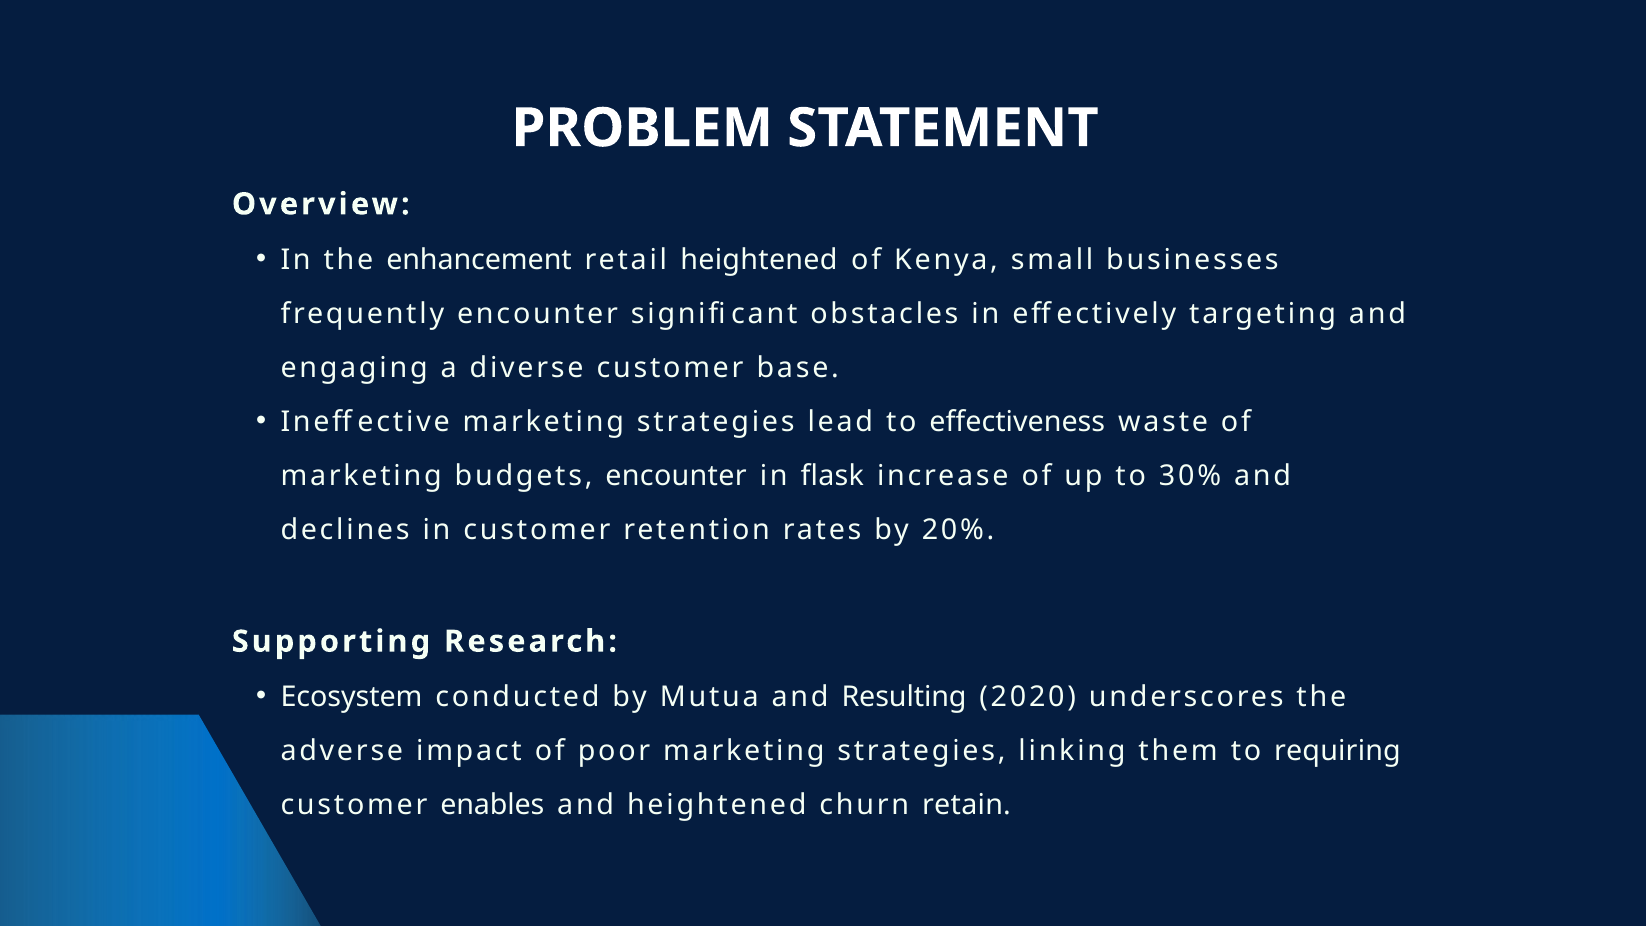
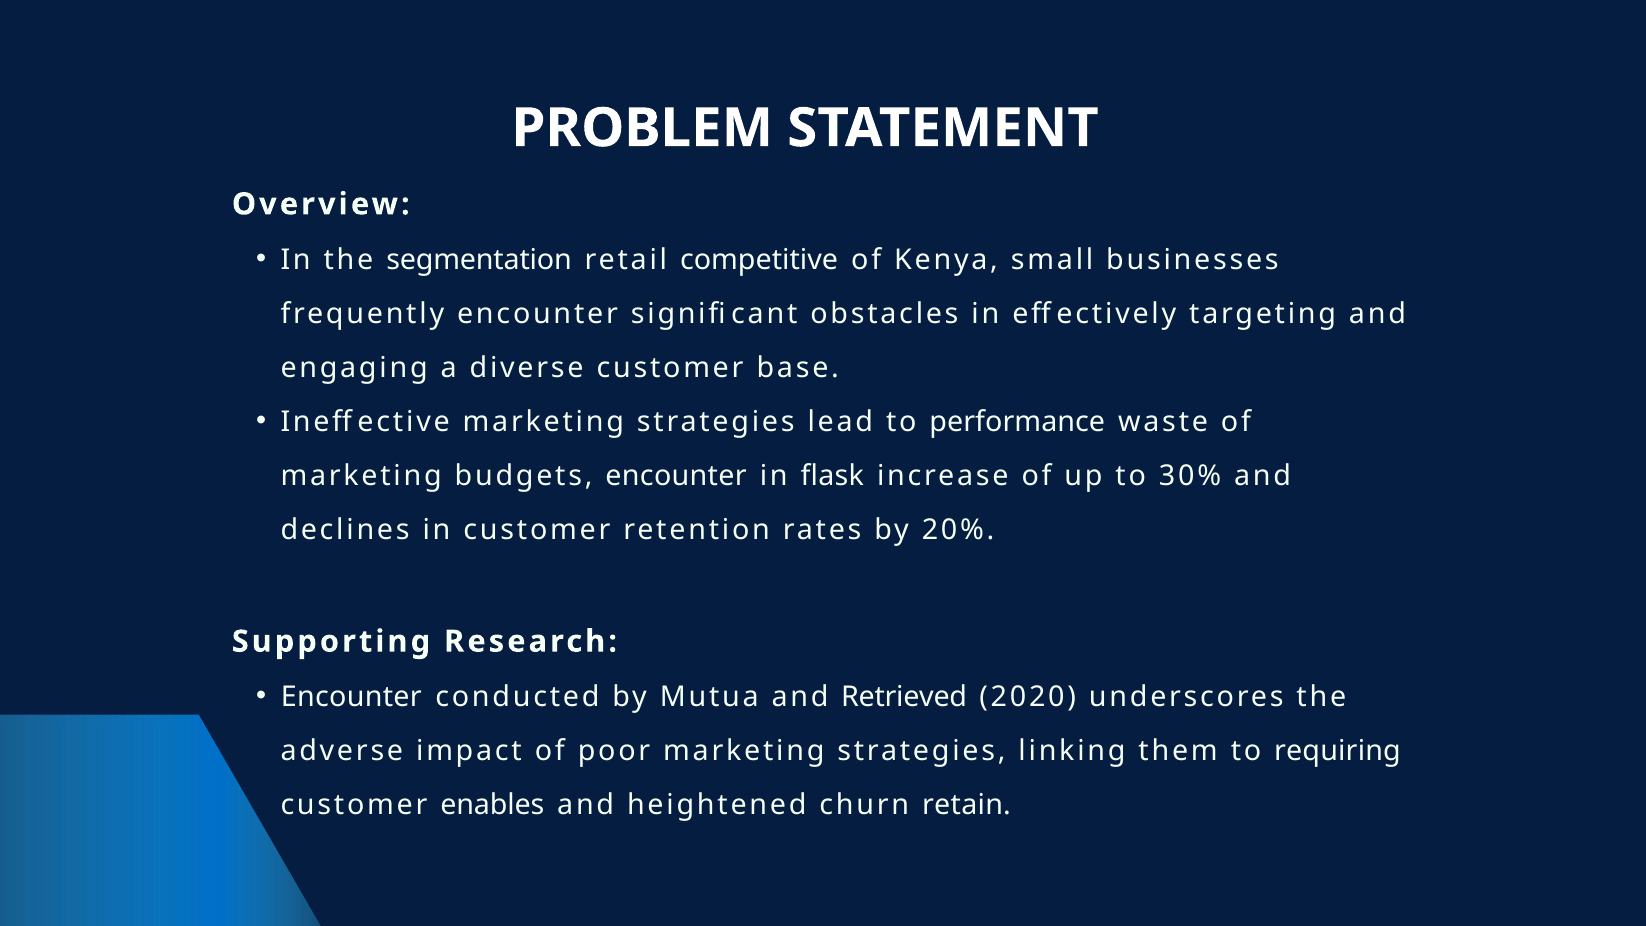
enhancement: enhancement -> segmentation (479, 260)
retail heightened: heightened -> competitive (759, 260)
effectiveness: effectiveness -> performance (1017, 422)
Ecosystem: Ecosystem -> Encounter (351, 697)
Resulting: Resulting -> Retrieved (904, 697)
